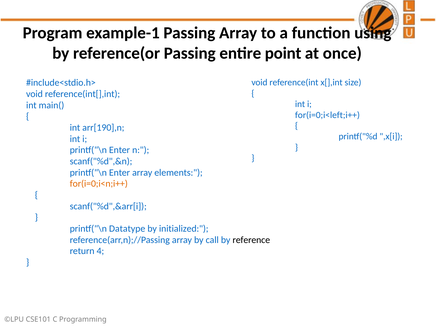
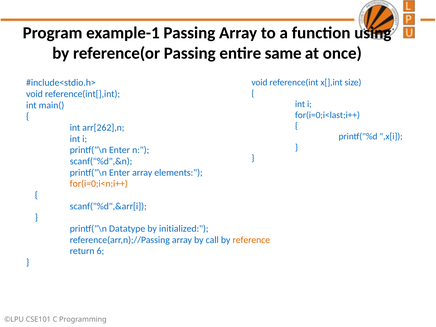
point: point -> same (283, 53)
for(i=0;i<left;i++: for(i=0;i<left;i++ -> for(i=0;i<last;i++ (327, 115)
arr[190],n: arr[190],n -> arr[262],n (103, 128)
reference colour: black -> orange (251, 240)
4: 4 -> 6 (100, 251)
